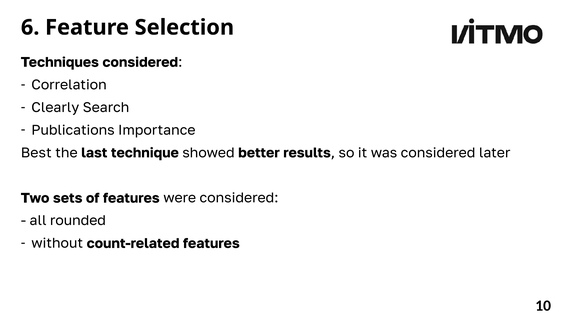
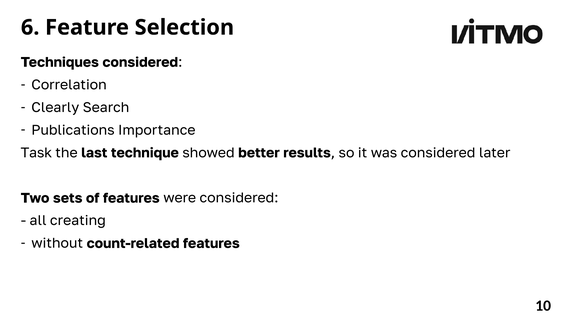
Best: Best -> Task (36, 153)
rounded: rounded -> creating (78, 221)
